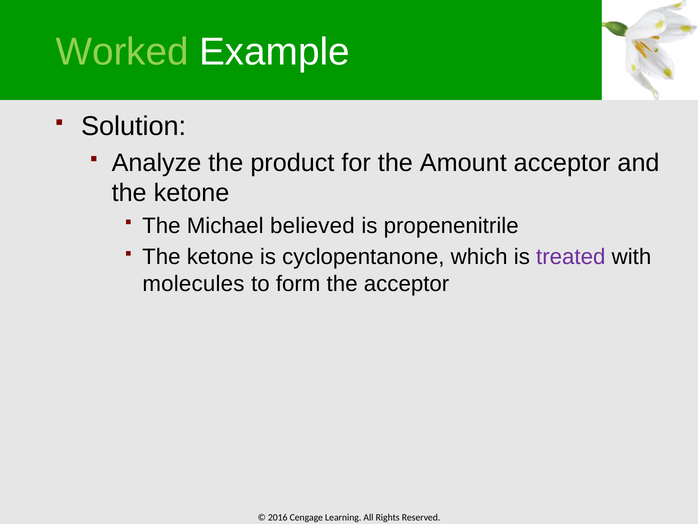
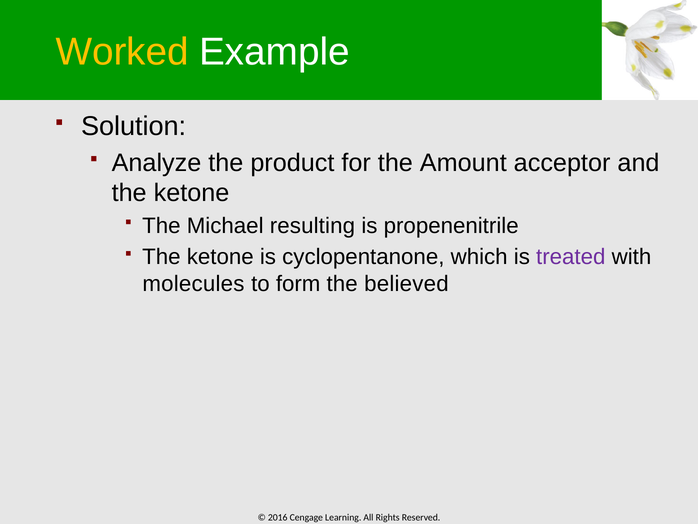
Worked colour: light green -> yellow (122, 52)
believed: believed -> resulting (312, 226)
the acceptor: acceptor -> believed (406, 284)
